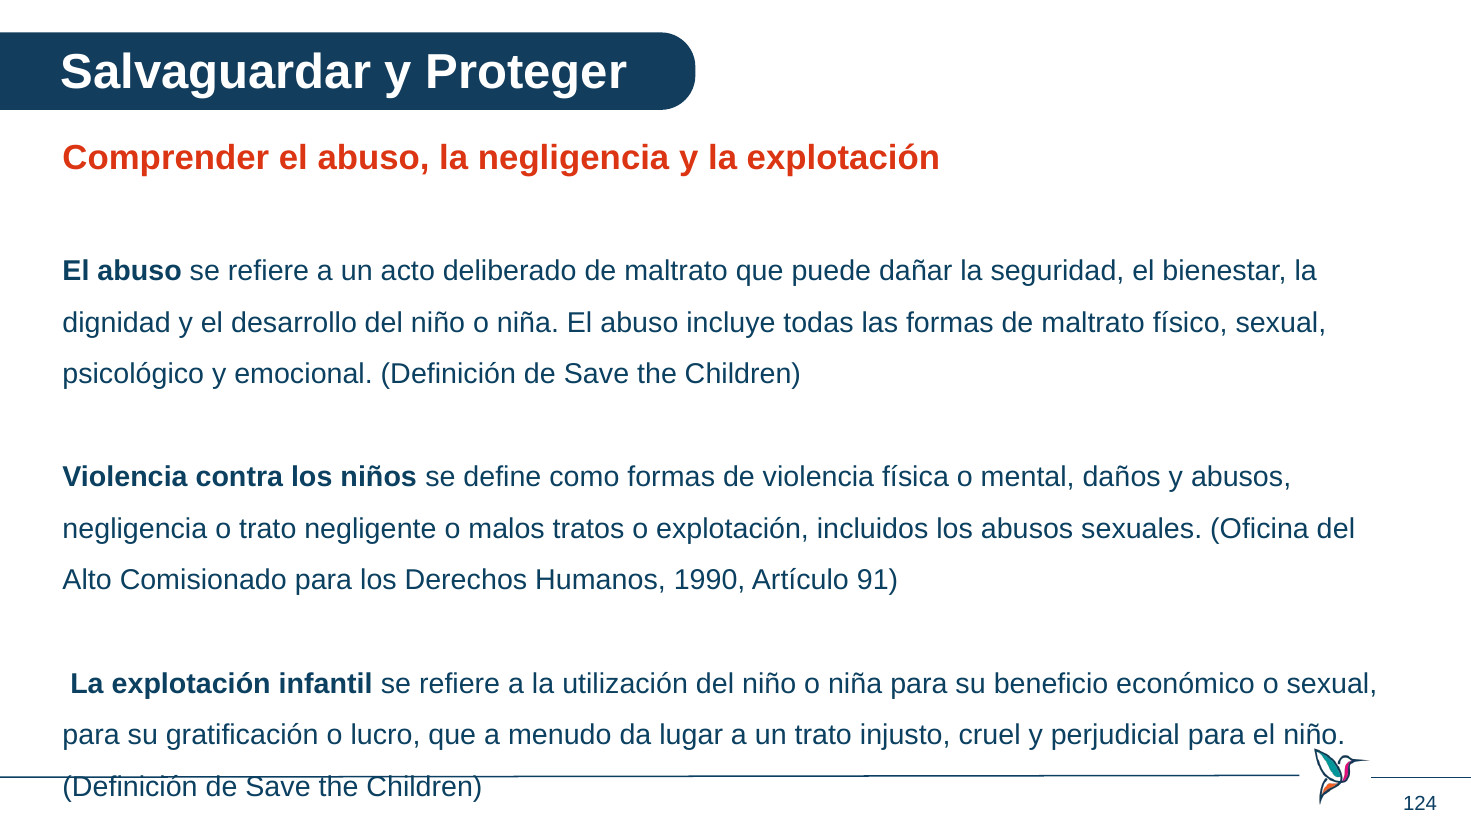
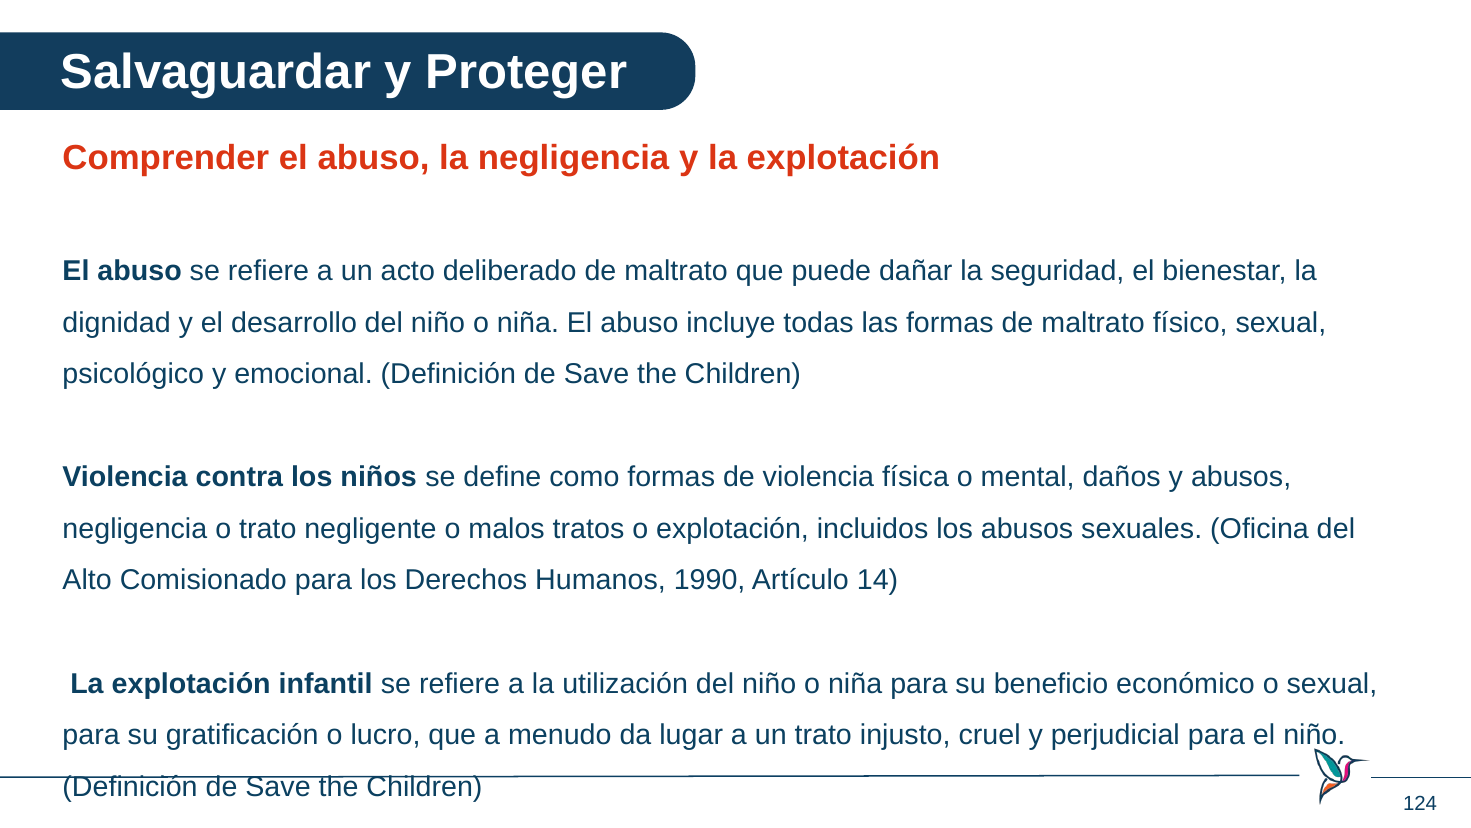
91: 91 -> 14 (878, 580)
